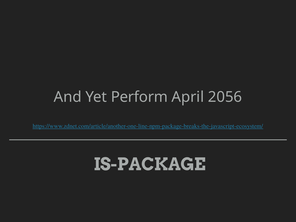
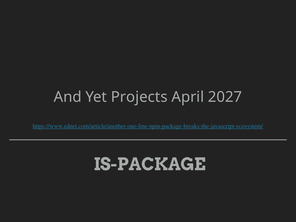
Perform: Perform -> Projects (139, 97)
2056: 2056 -> 2027 (225, 97)
